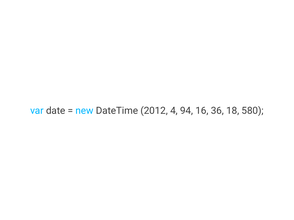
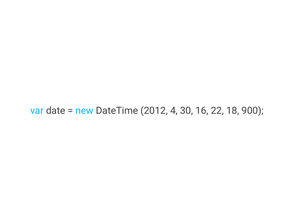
94: 94 -> 30 (187, 111)
36: 36 -> 22 (217, 111)
580: 580 -> 900 (253, 111)
